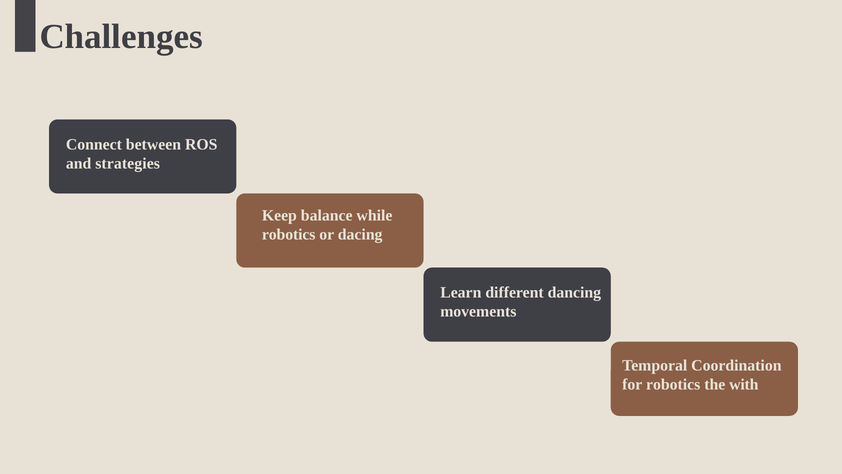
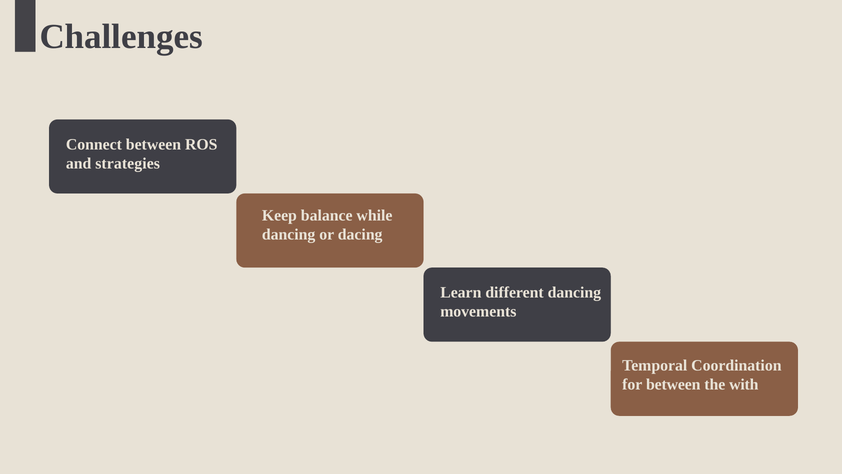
robotics: robotics -> dancing (289, 235)
for robotics: robotics -> between (673, 384)
